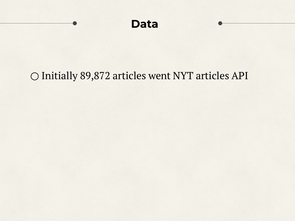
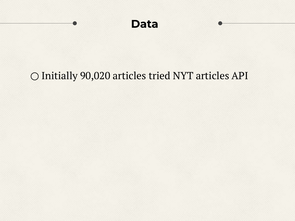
89,872: 89,872 -> 90,020 (95, 76)
went: went -> tried (160, 76)
